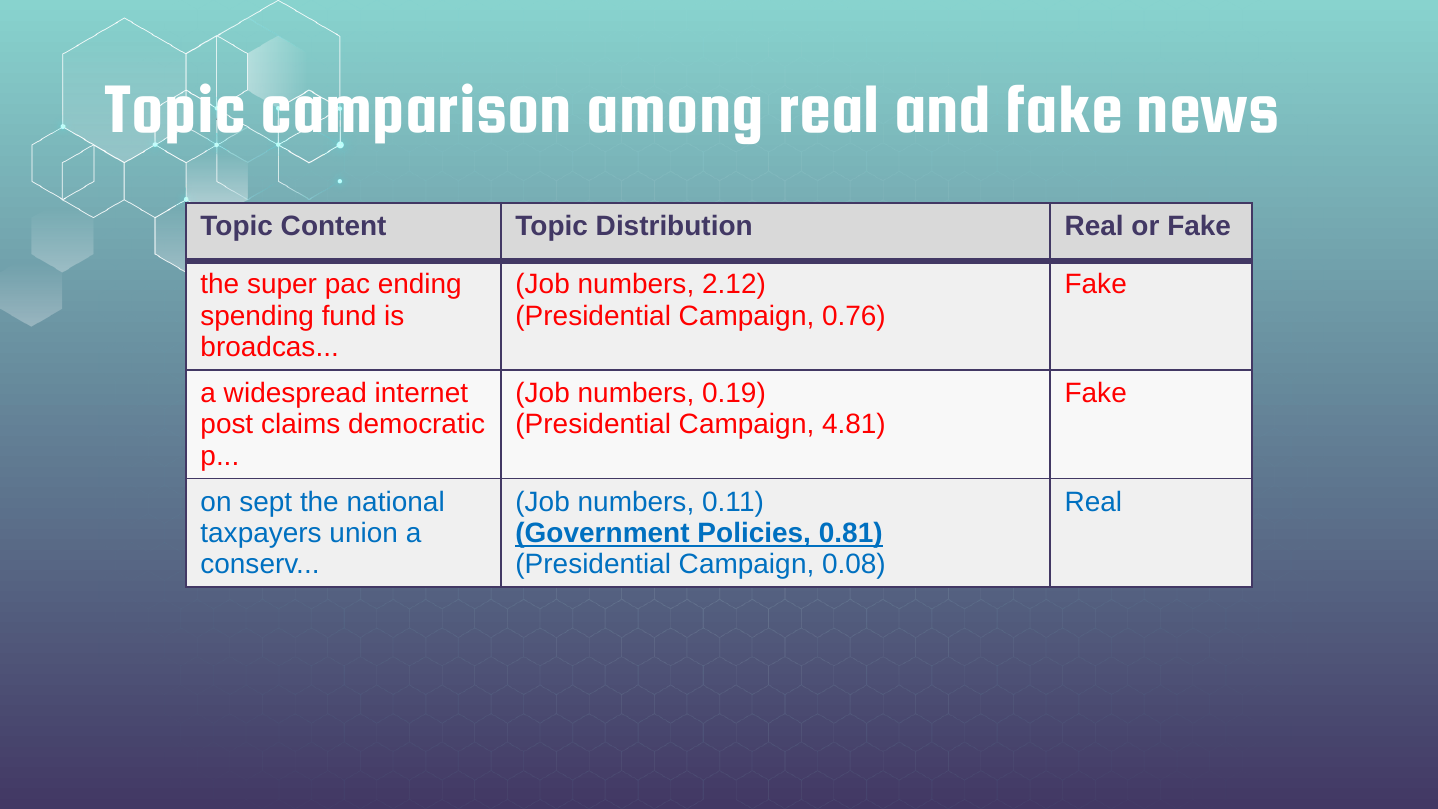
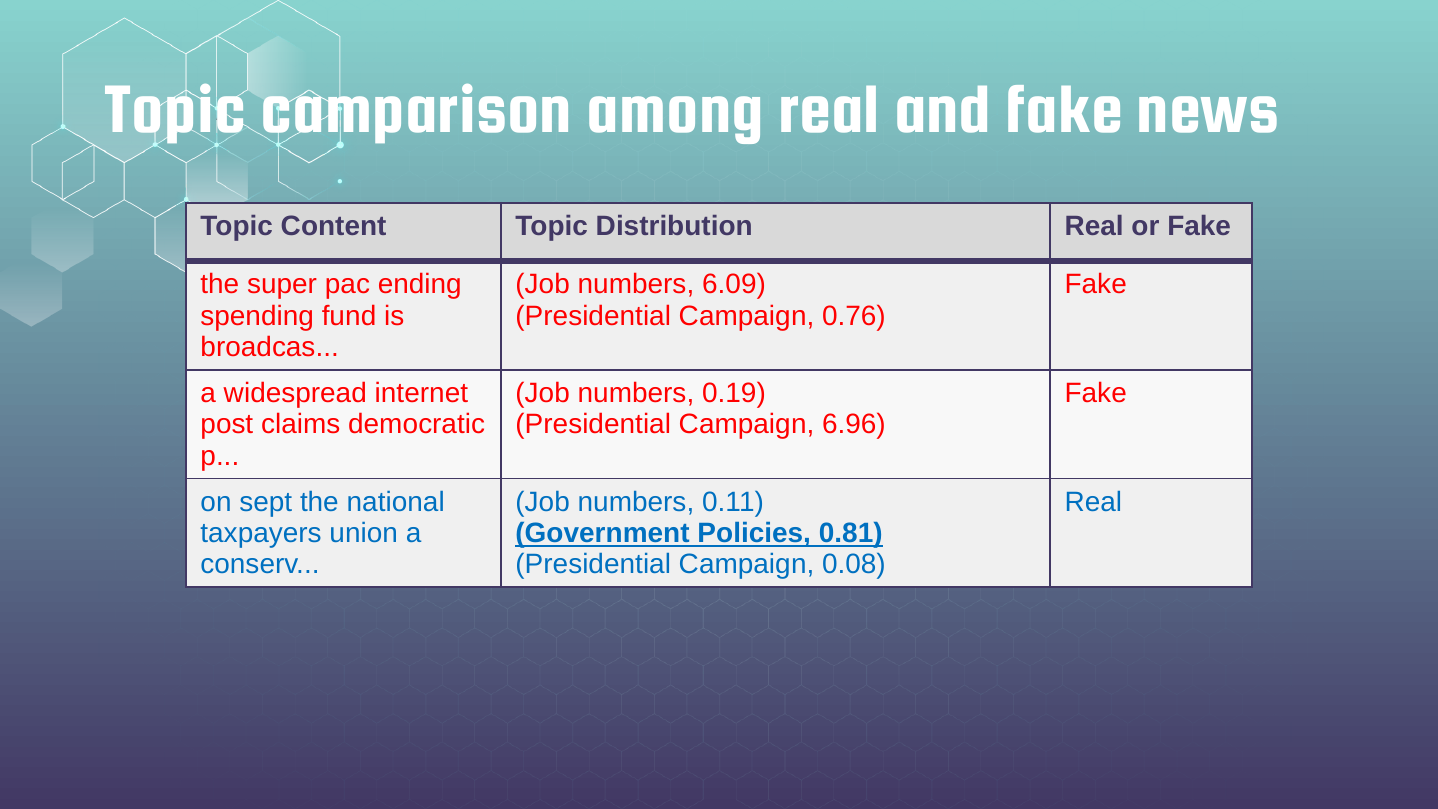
2.12: 2.12 -> 6.09 (734, 284)
4.81: 4.81 -> 6.96 (854, 425)
